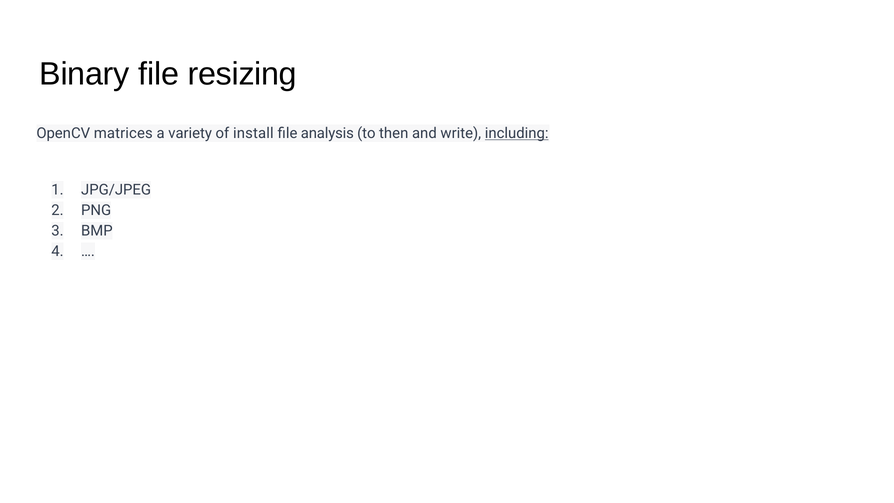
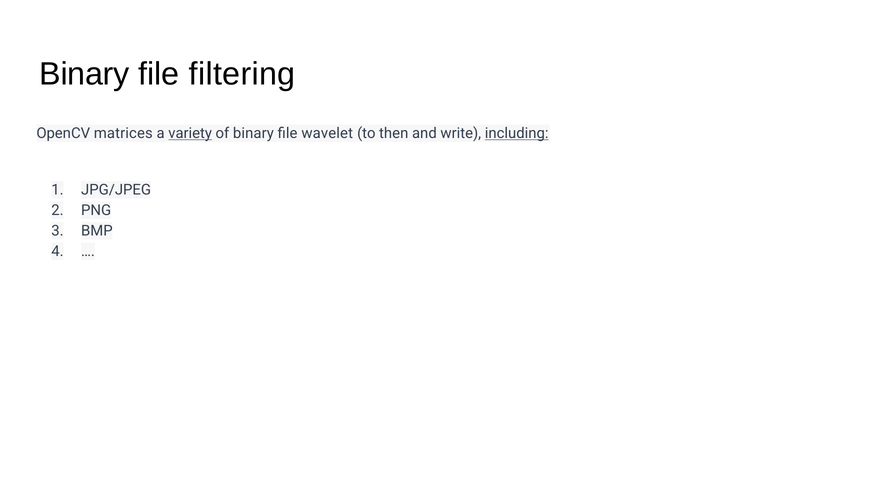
resizing: resizing -> filtering (242, 74)
variety underline: none -> present (190, 133)
of install: install -> binary (253, 133)
analysis: analysis -> wavelet (327, 133)
